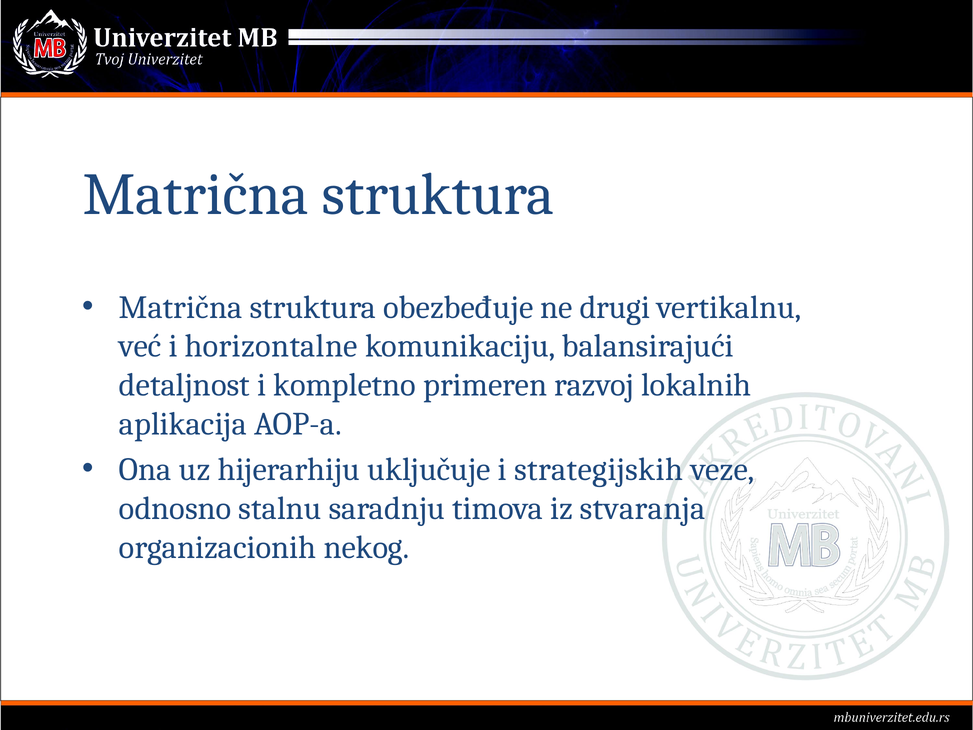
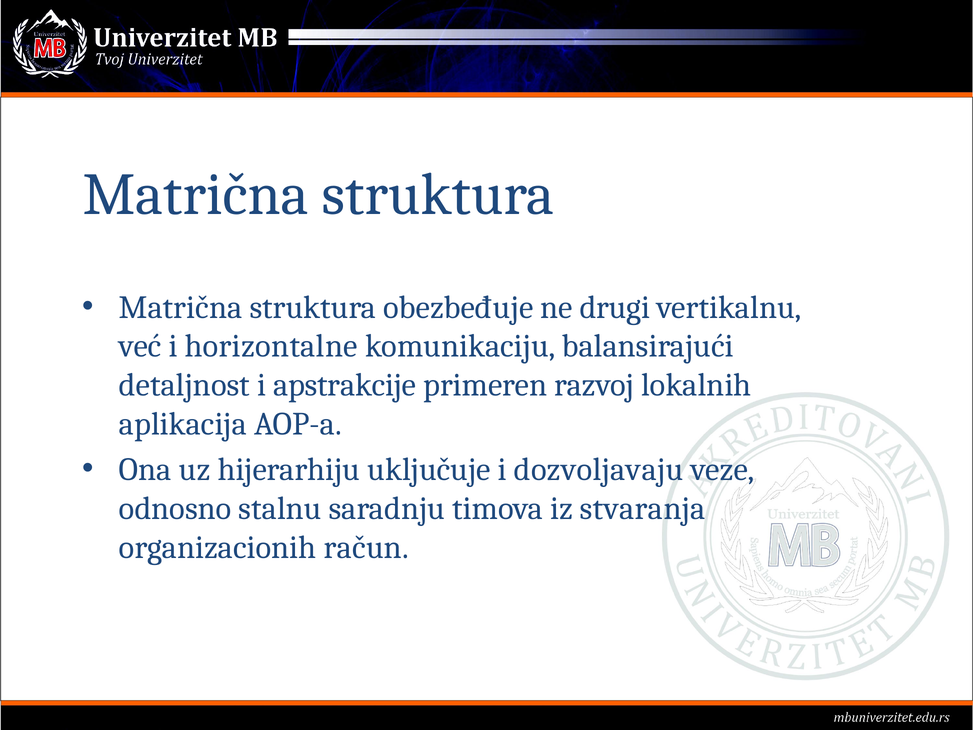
kompletno: kompletno -> apstrakcije (345, 385)
strategijskih: strategijskih -> dozvoljavaju (599, 469)
nekog: nekog -> račun (366, 547)
